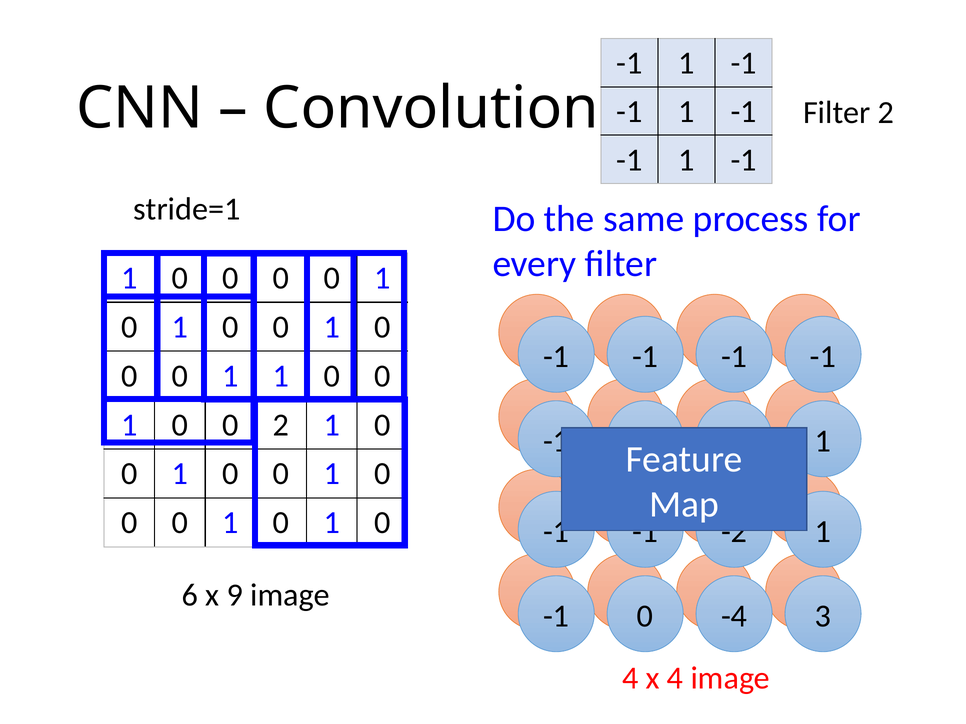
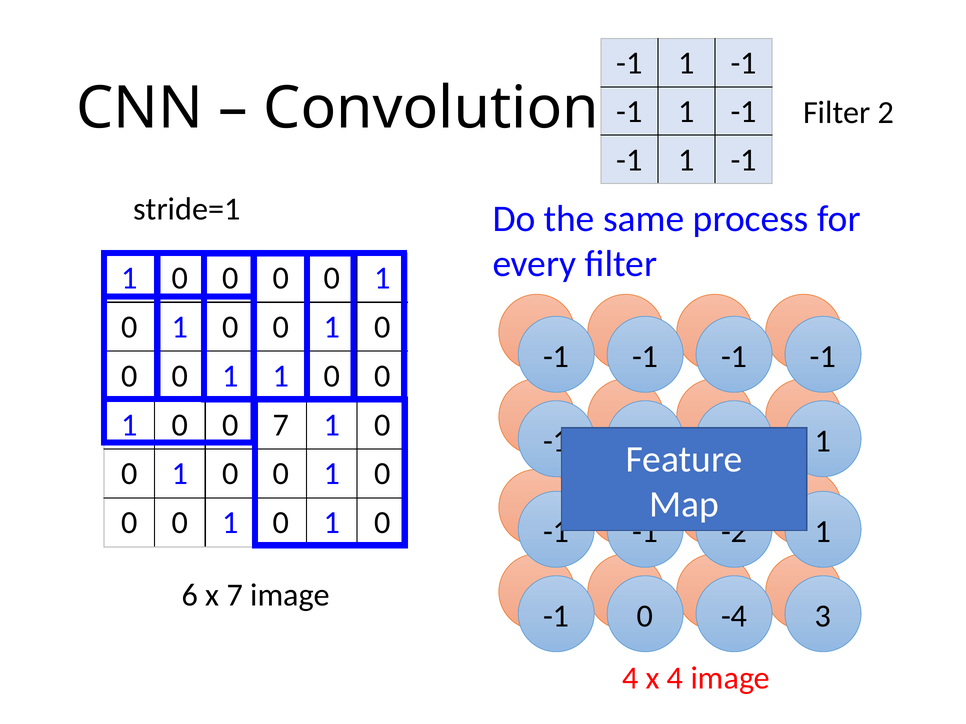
2: 2 -> 7 (281, 425)
x 9: 9 -> 7 (235, 596)
